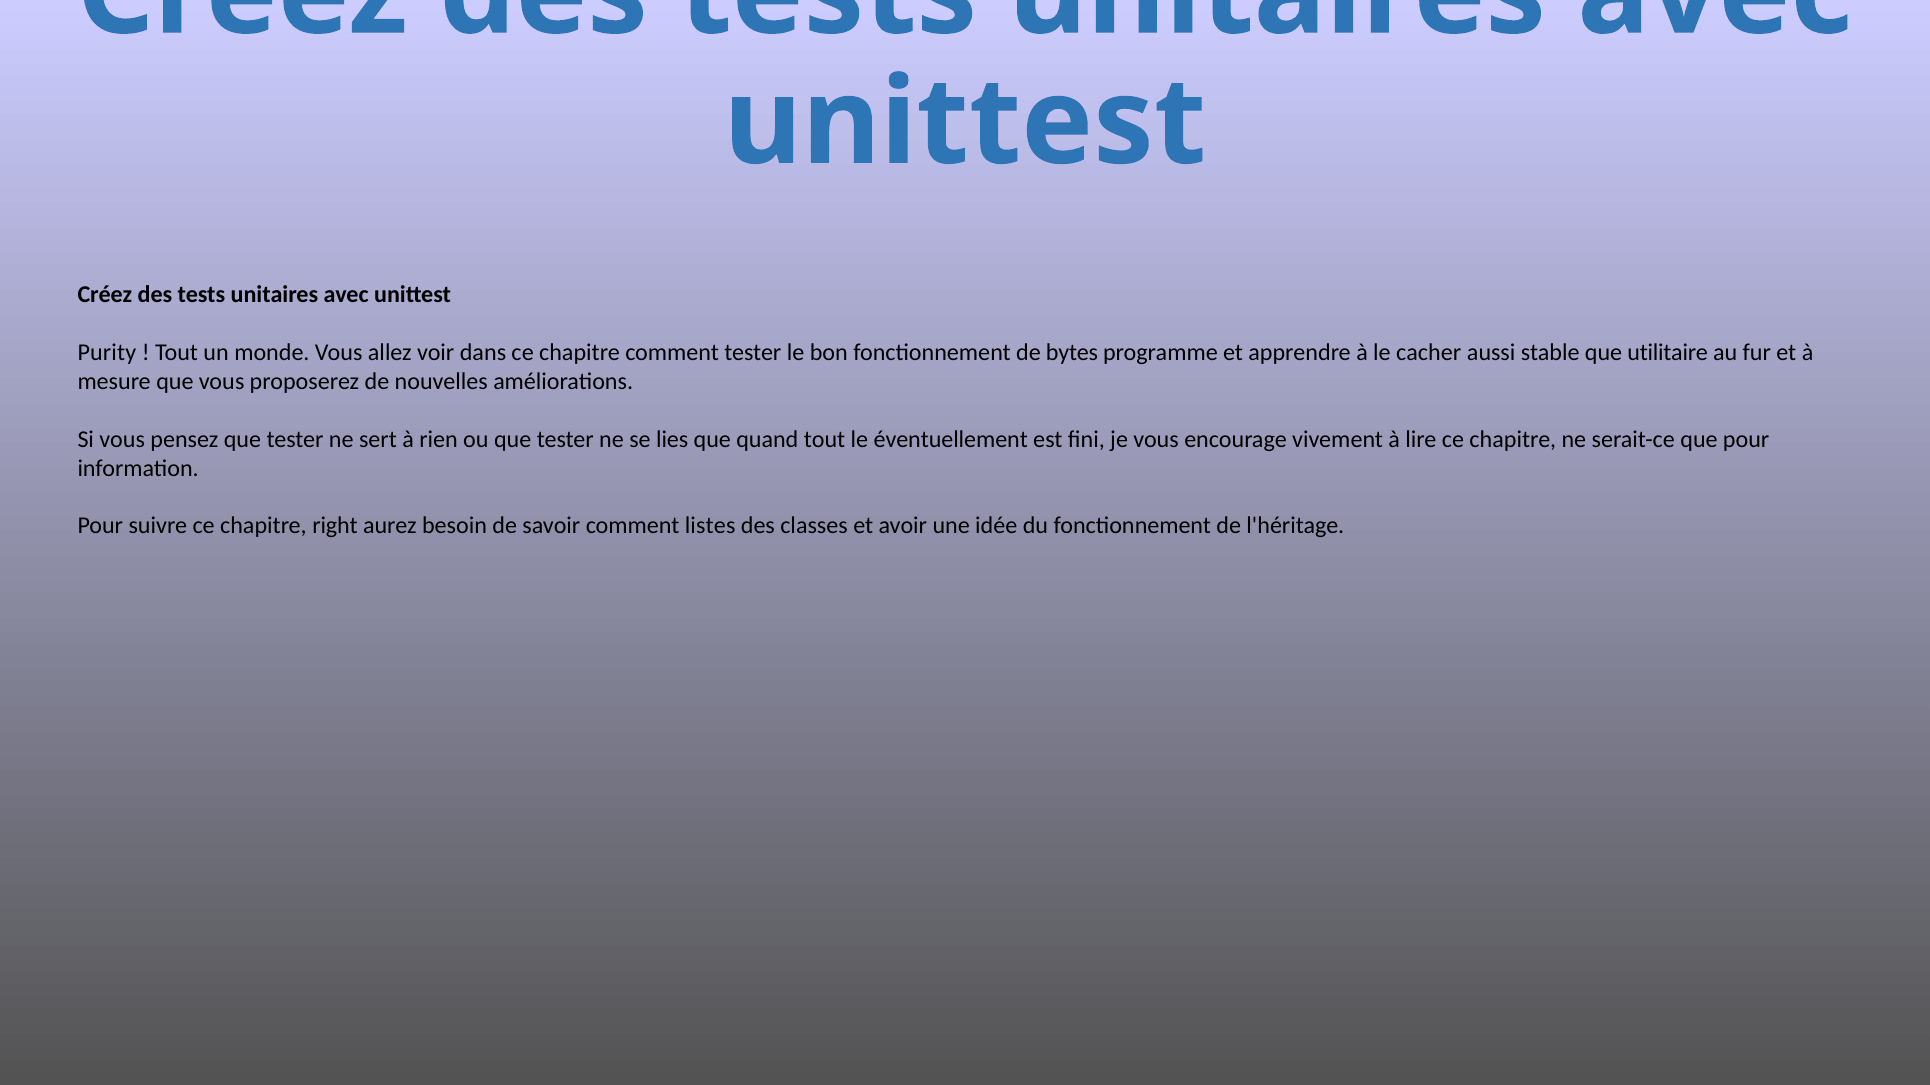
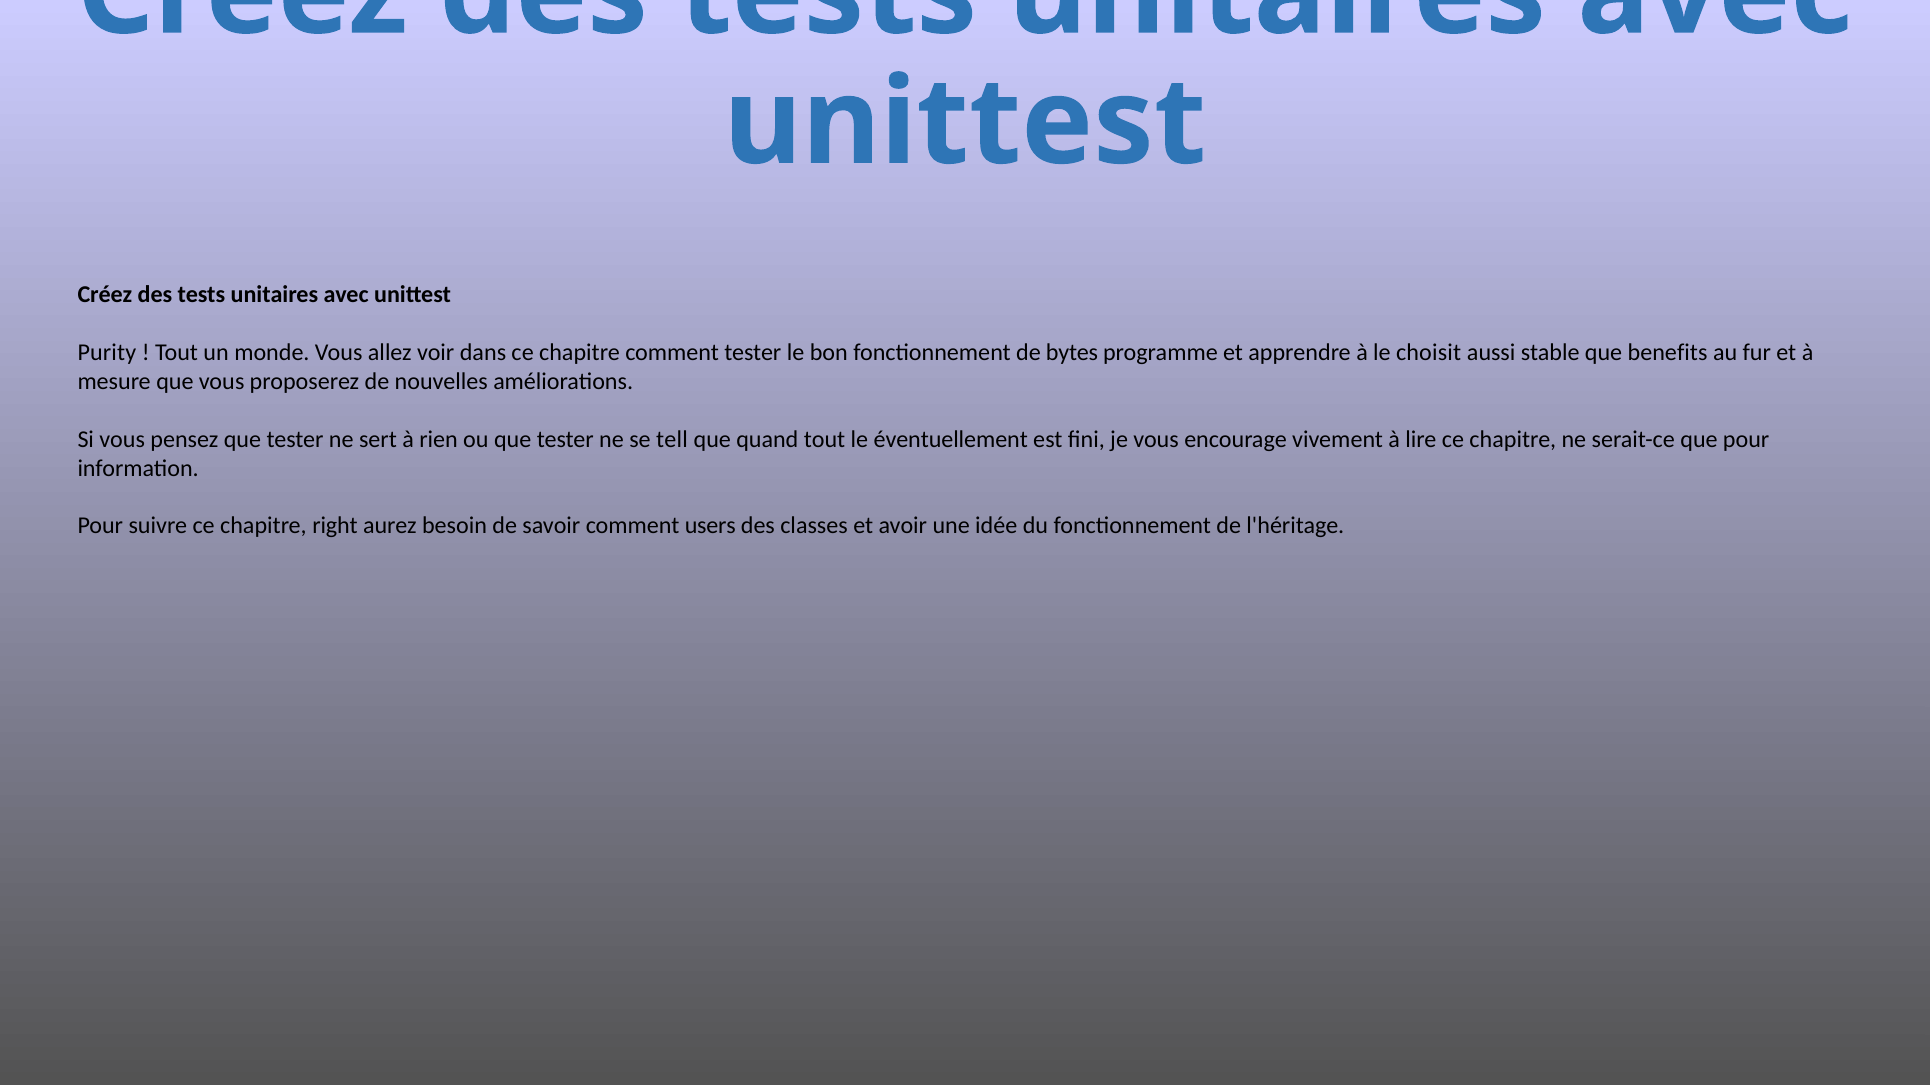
cacher: cacher -> choisit (1429, 353)
utilitaire: utilitaire -> benefits (1668, 353)
lies: lies -> tell (672, 439)
listes: listes -> users (710, 526)
